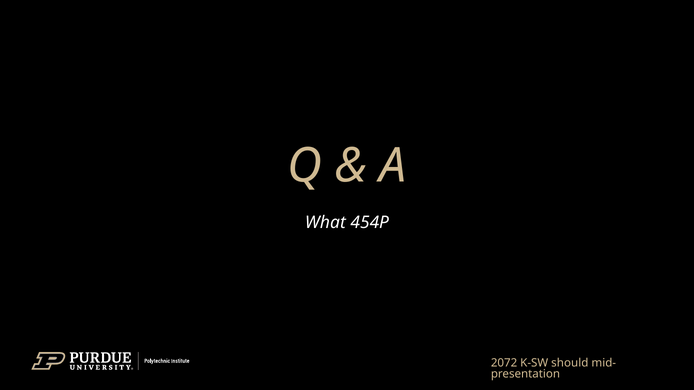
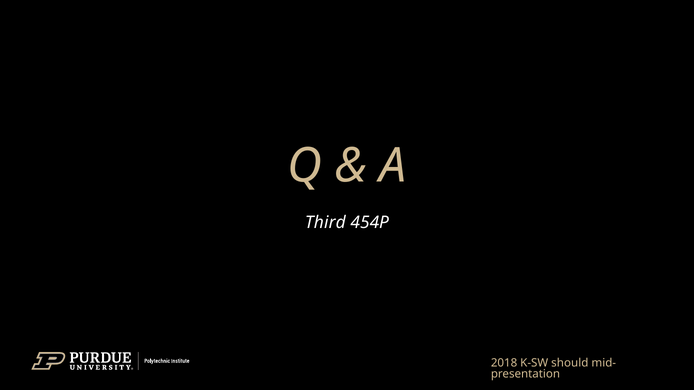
What: What -> Third (325, 223)
2072: 2072 -> 2018 (504, 363)
